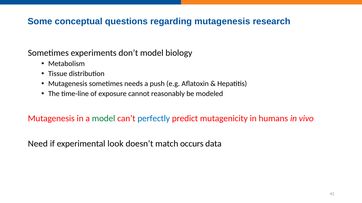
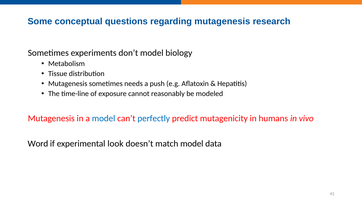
model colour: green -> blue (104, 119)
Need: Need -> Word (38, 144)
match occurs: occurs -> model (192, 144)
